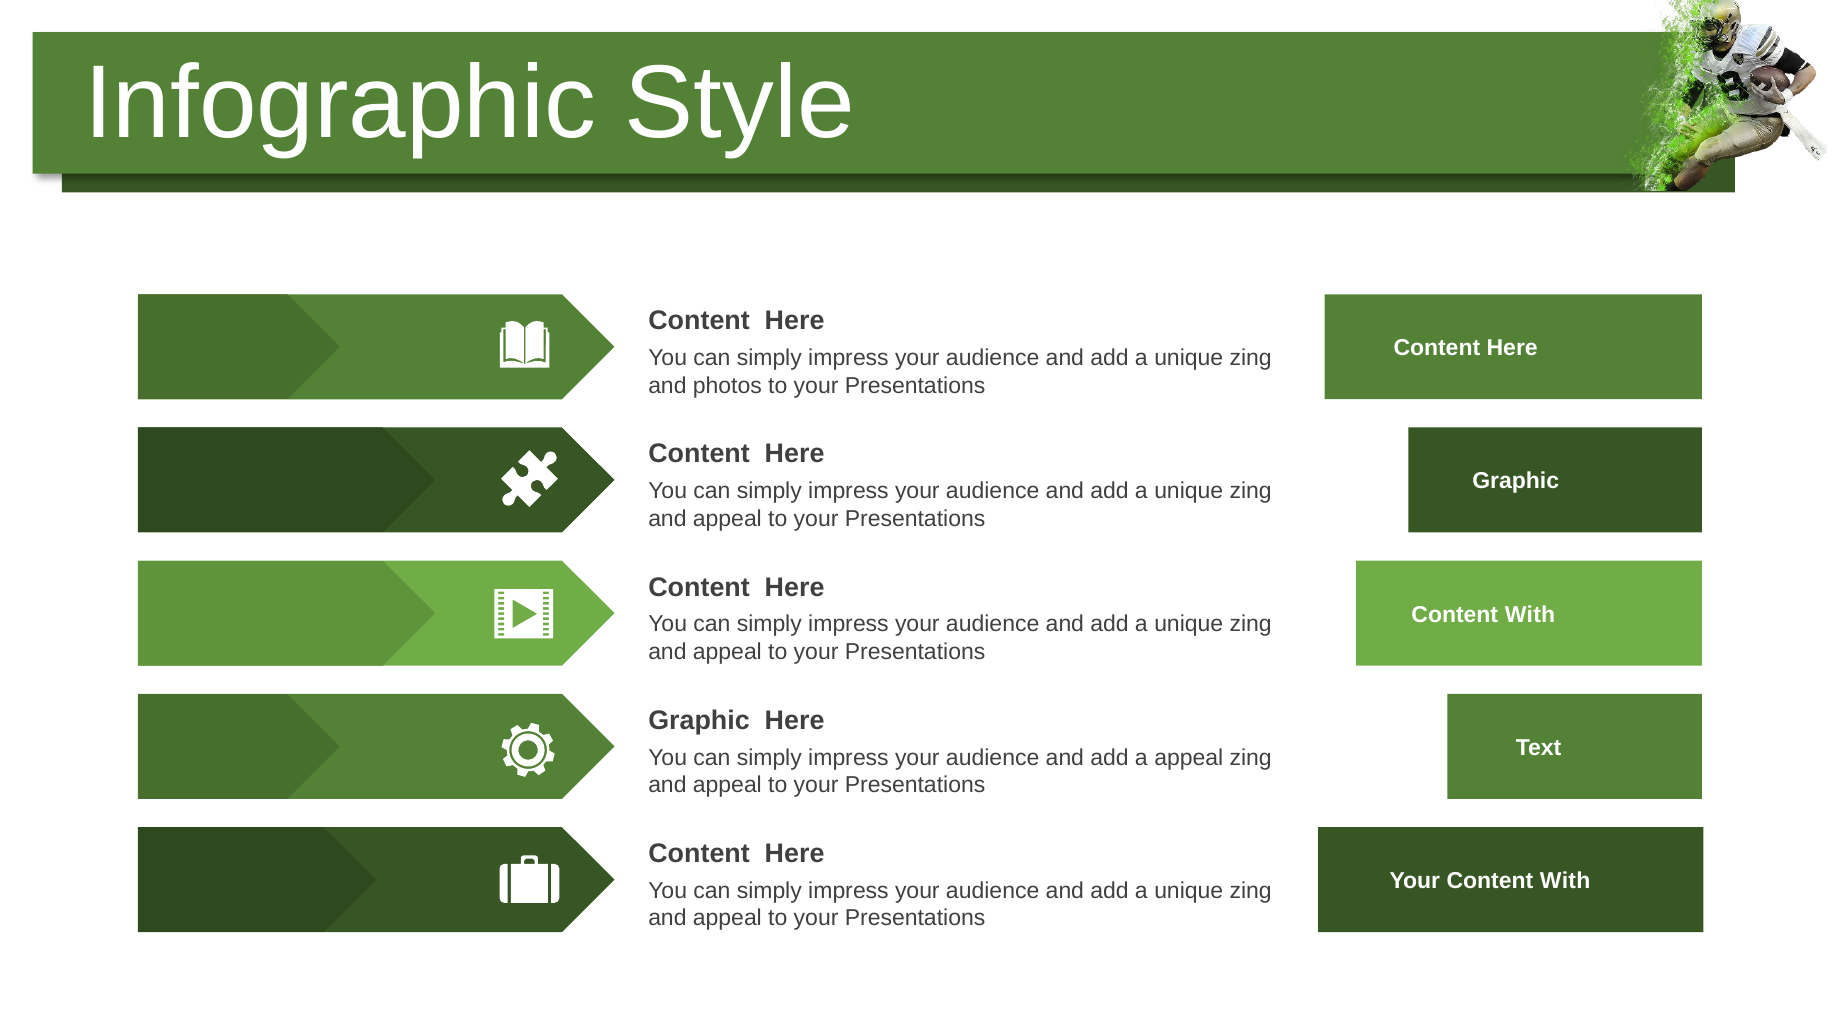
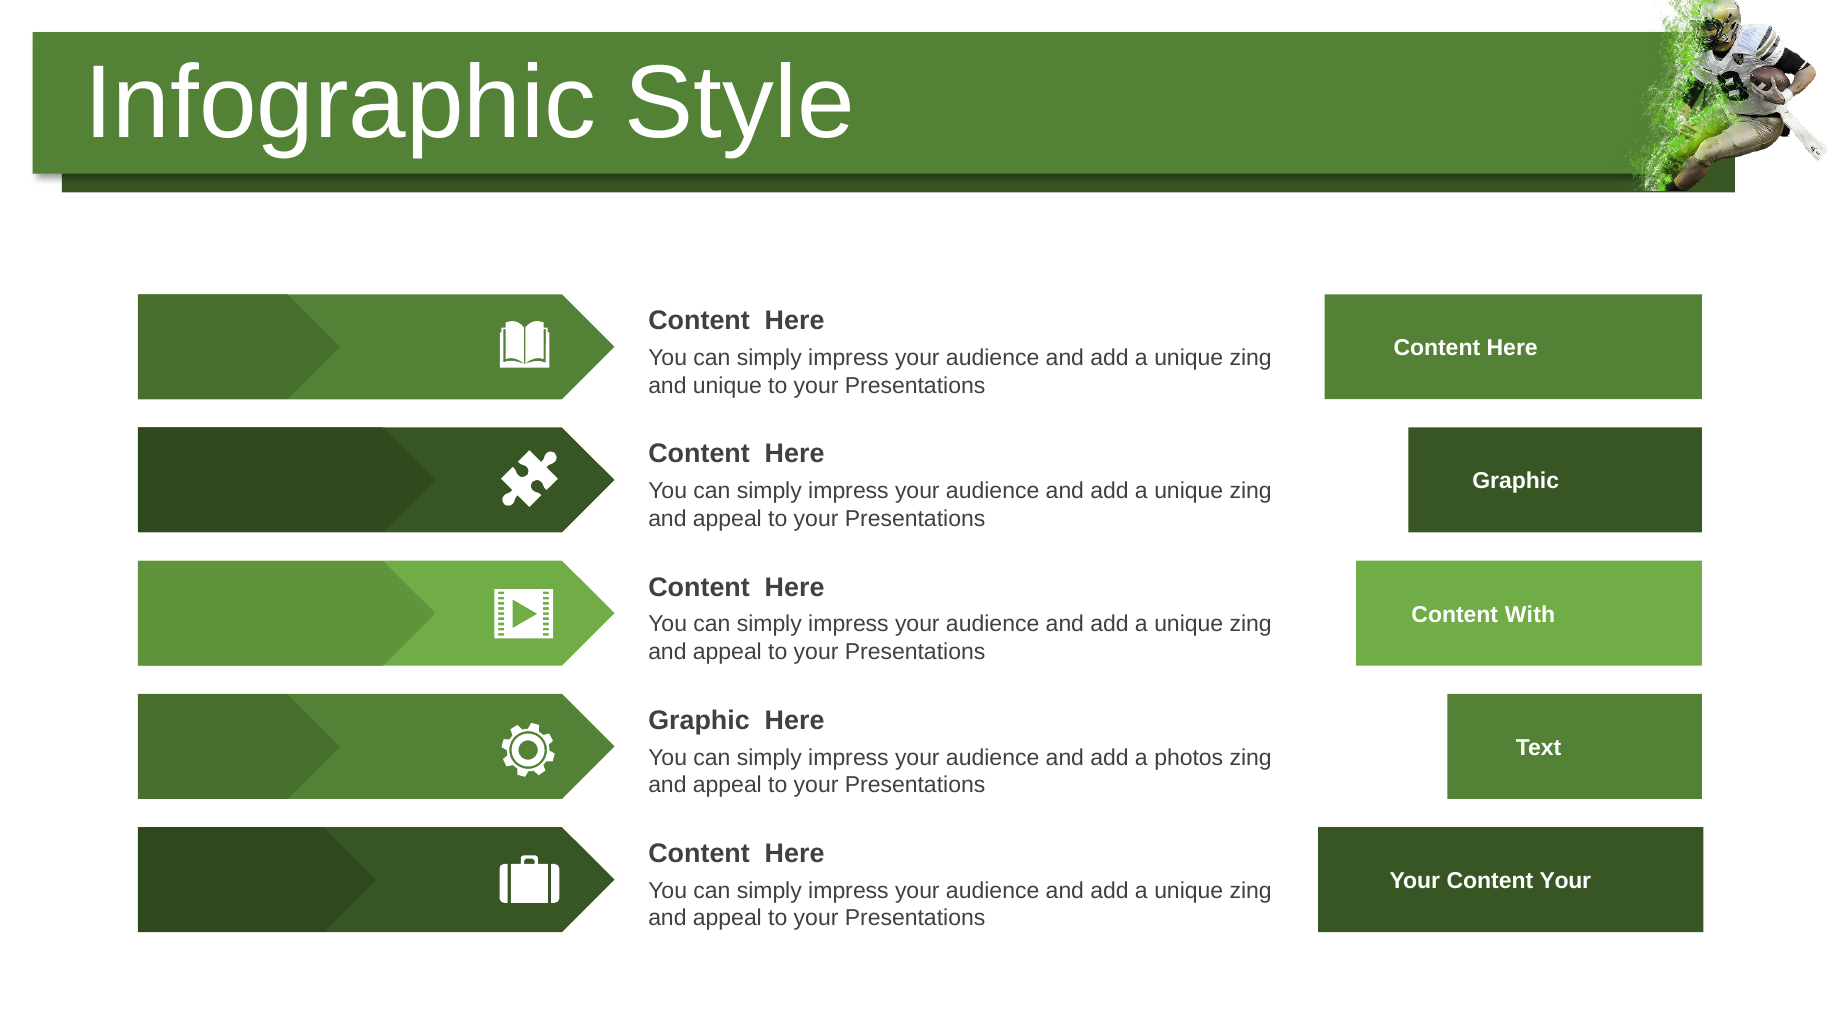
and photos: photos -> unique (727, 386)
a appeal: appeal -> photos (1189, 758)
Your Content With: With -> Your (1565, 882)
